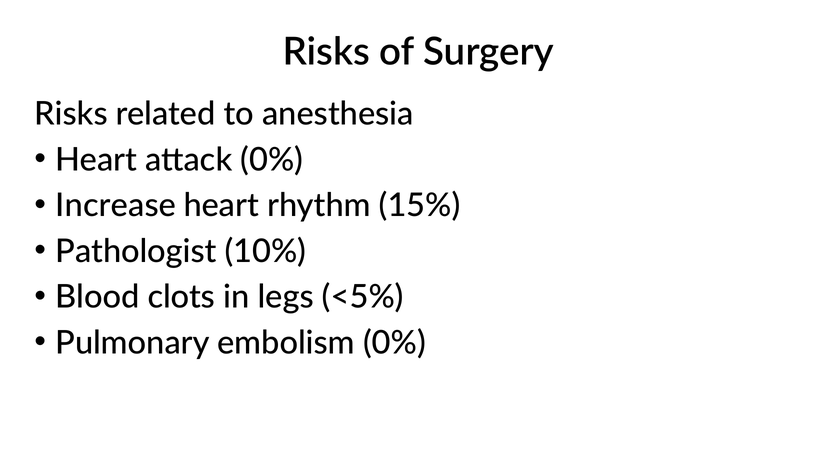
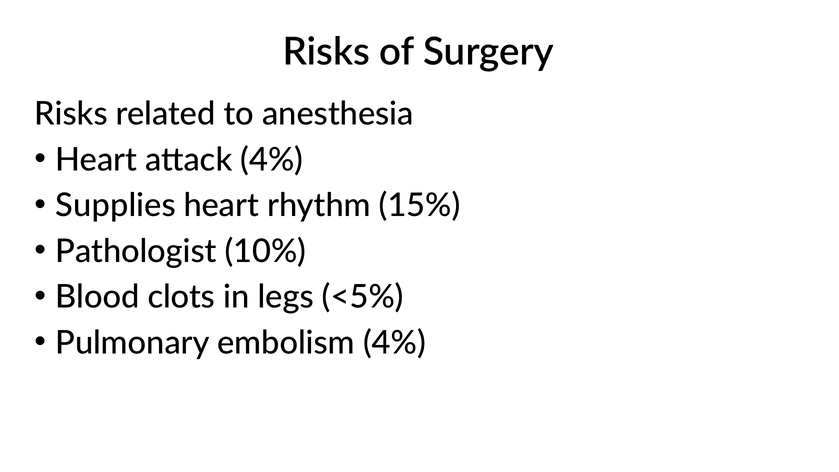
attack 0%: 0% -> 4% (272, 160)
Increase: Increase -> Supplies (116, 206)
embolism 0%: 0% -> 4% (394, 343)
